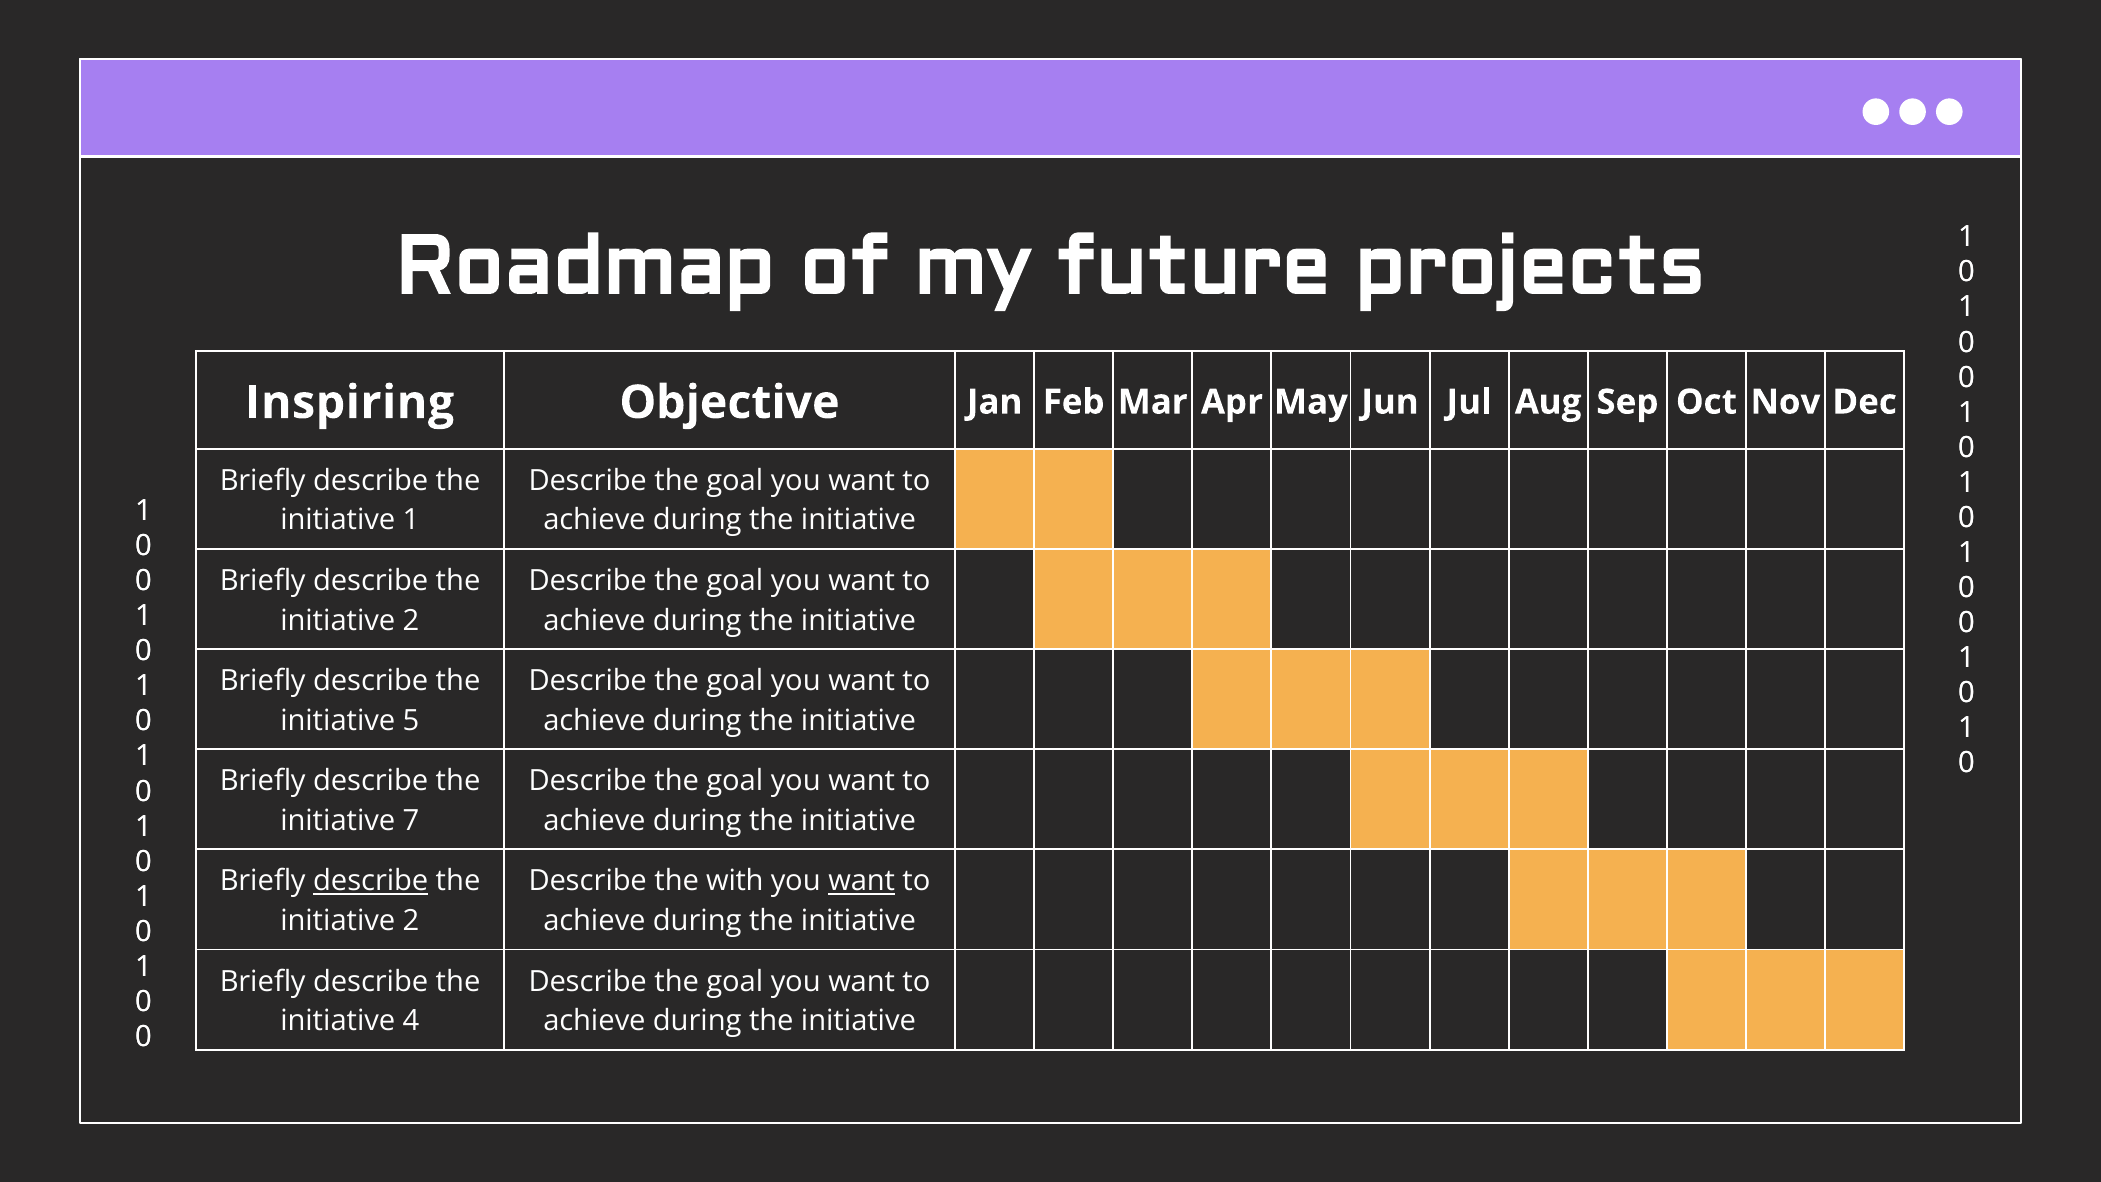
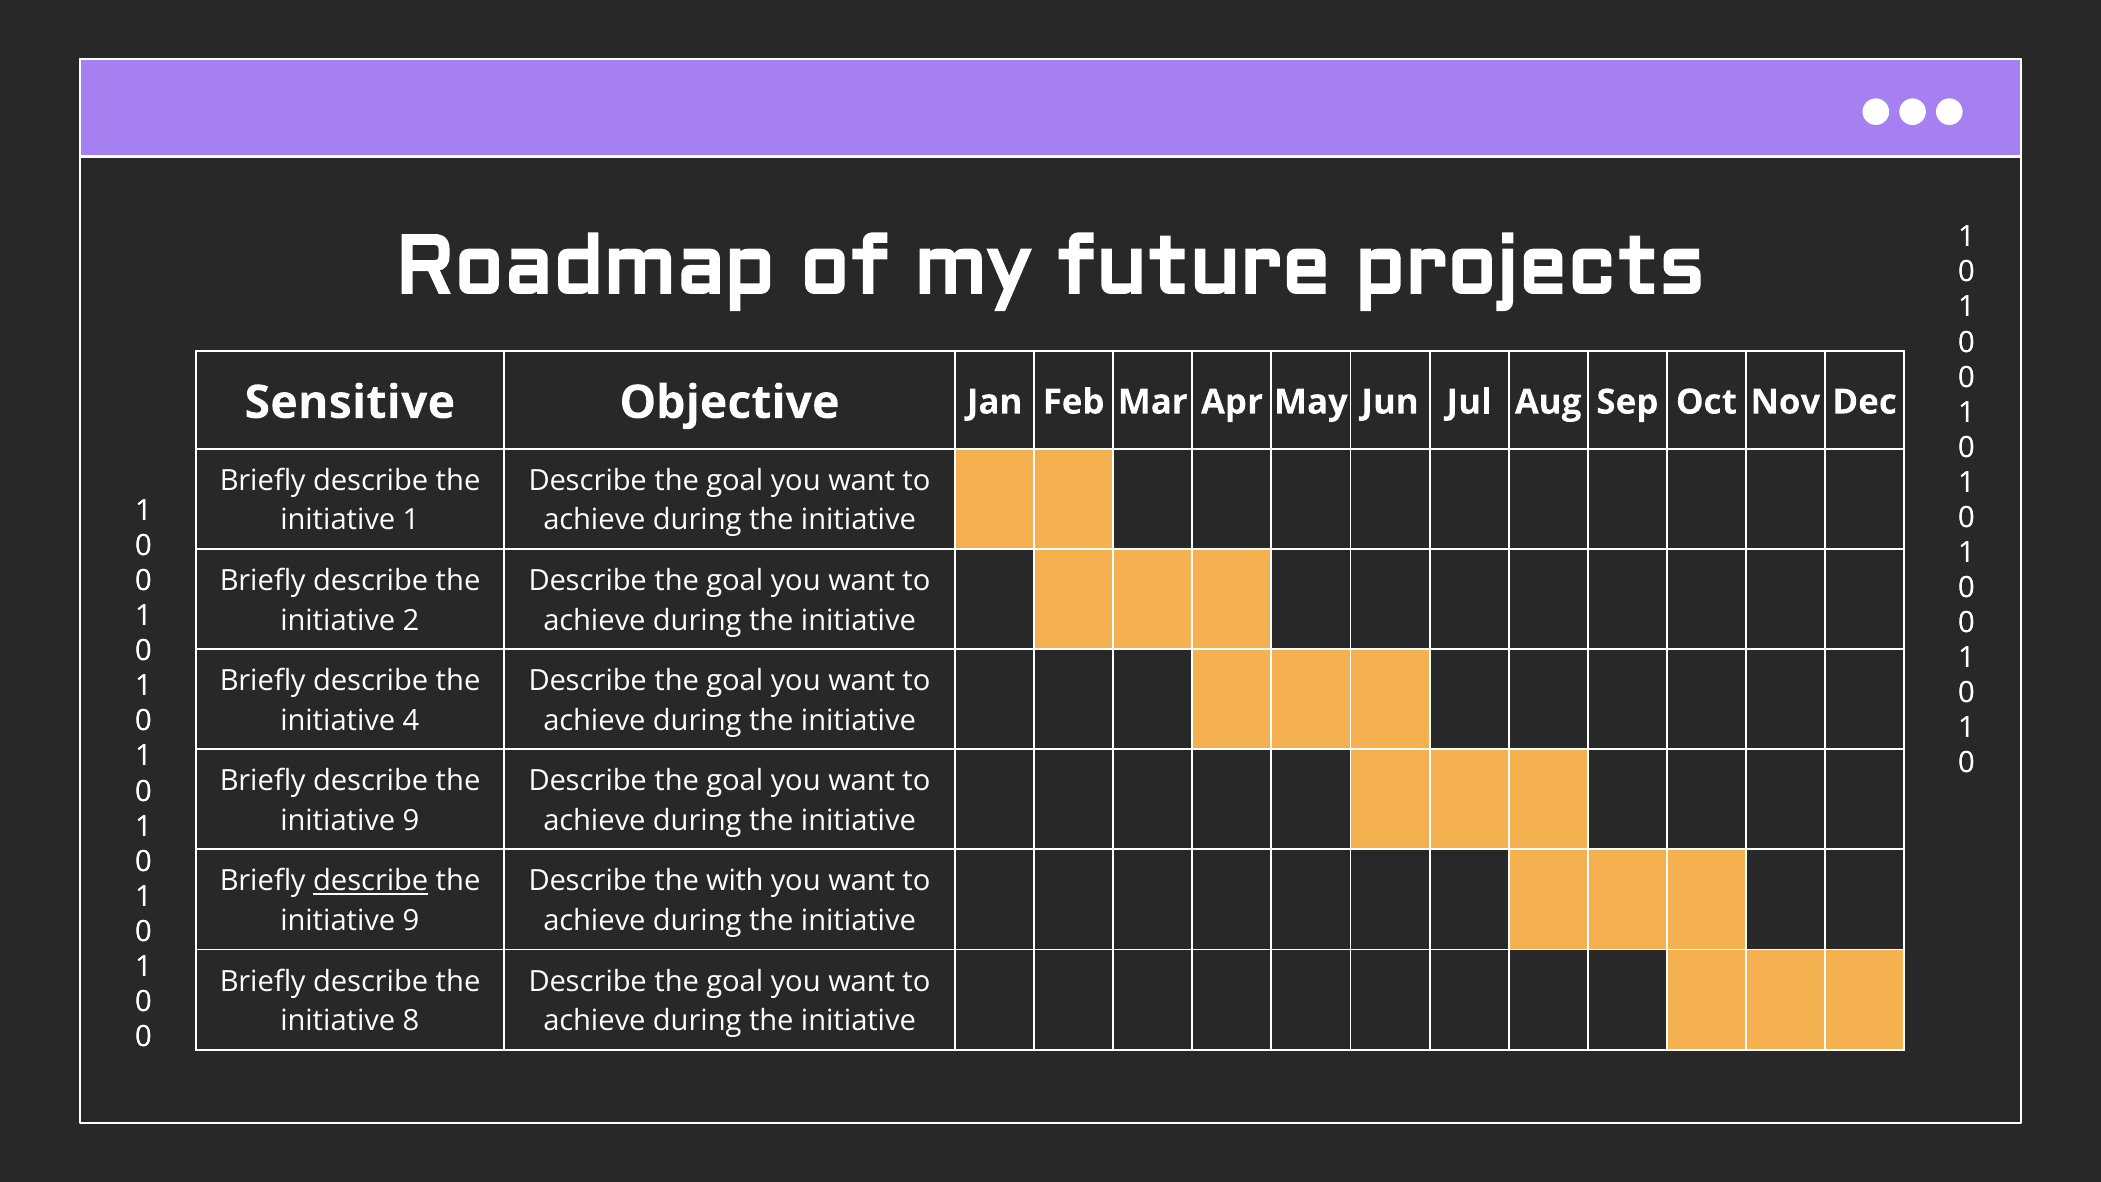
Inspiring: Inspiring -> Sensitive (350, 403)
5: 5 -> 4 (411, 721)
7: 7 -> 9 (411, 821)
want underline: present -> none (862, 881)
2: 2 -> 9 (411, 921)
4: 4 -> 8 (411, 1021)
